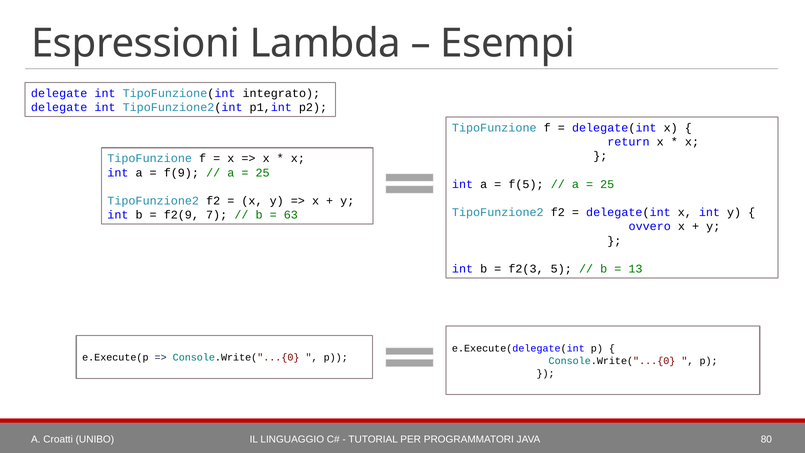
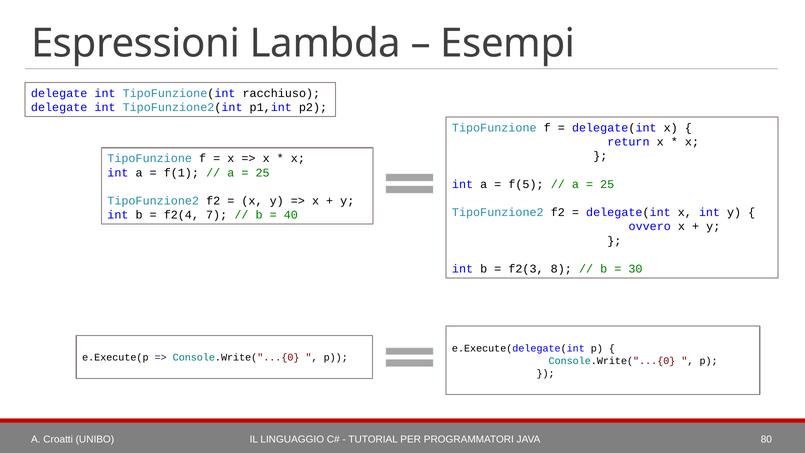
integrato: integrato -> racchiuso (281, 93)
f(9: f(9 -> f(1 (181, 173)
f2(9: f2(9 -> f2(4 (181, 215)
63: 63 -> 40 (291, 215)
5: 5 -> 8 (561, 269)
13: 13 -> 30 (635, 269)
